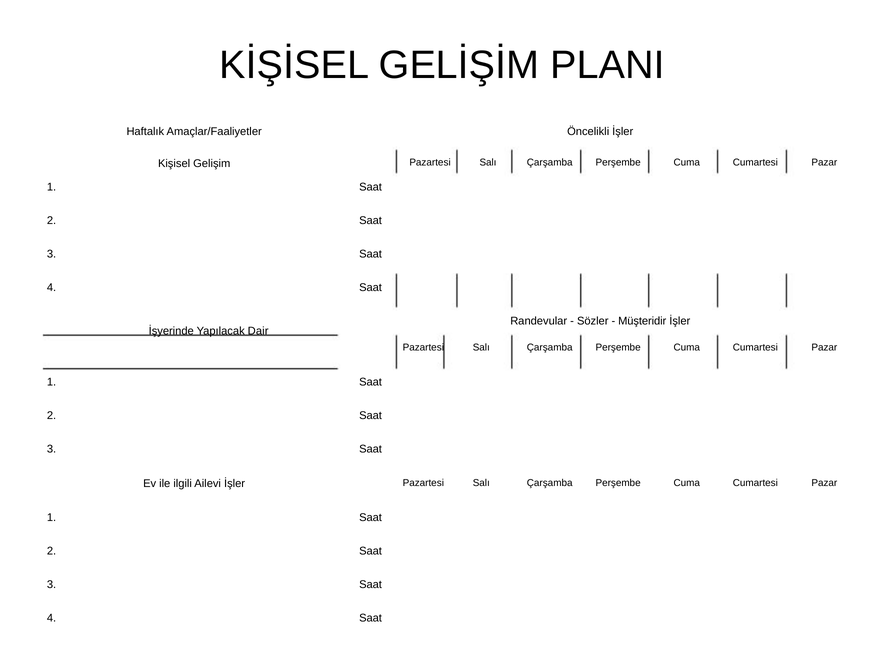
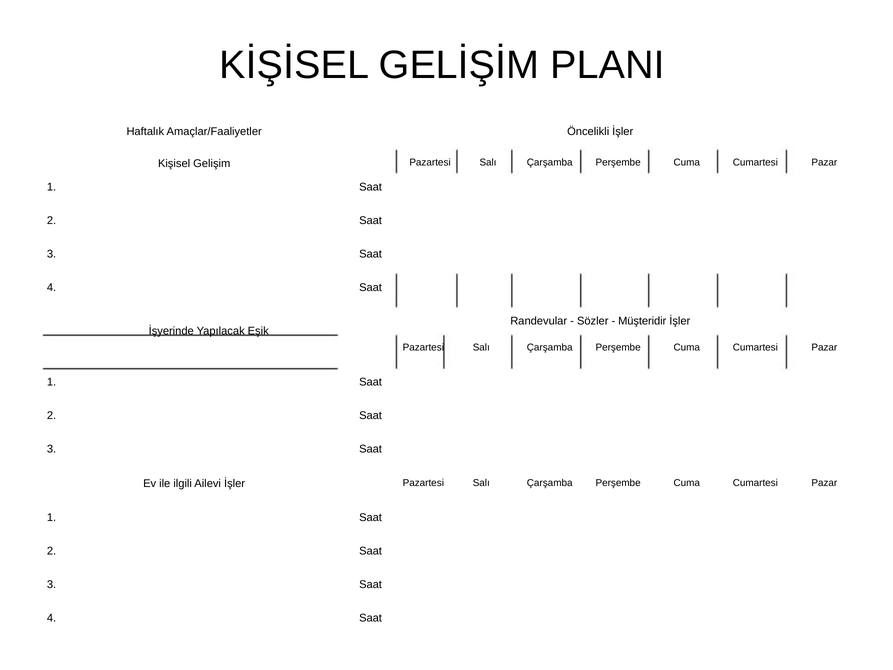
Dair: Dair -> Eşik (258, 331)
